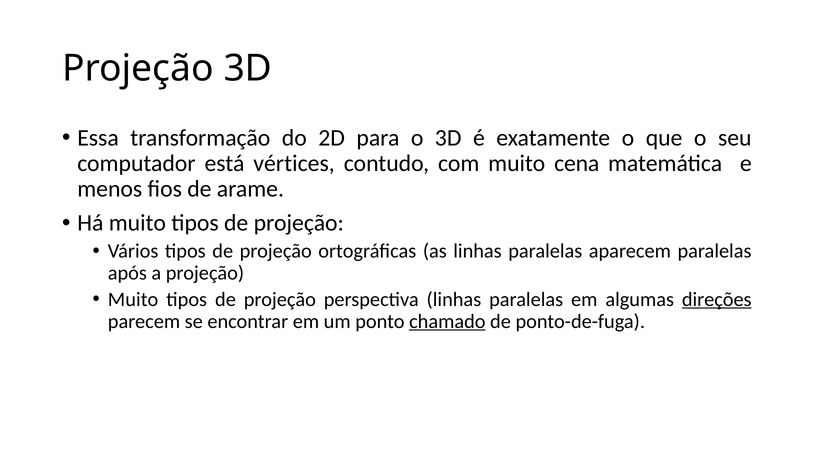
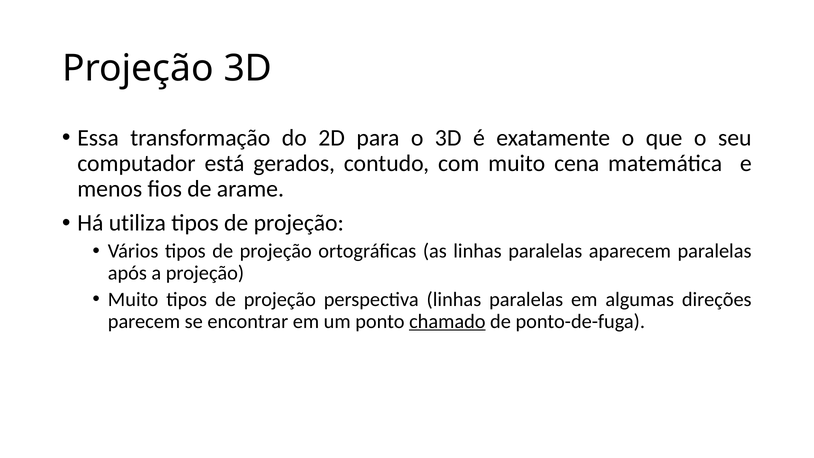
vértices: vértices -> gerados (294, 163)
Há muito: muito -> utiliza (137, 223)
direções underline: present -> none (717, 299)
